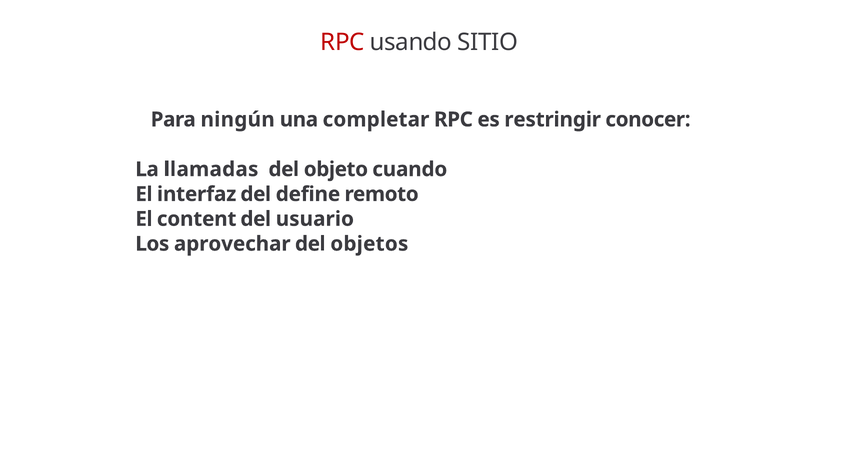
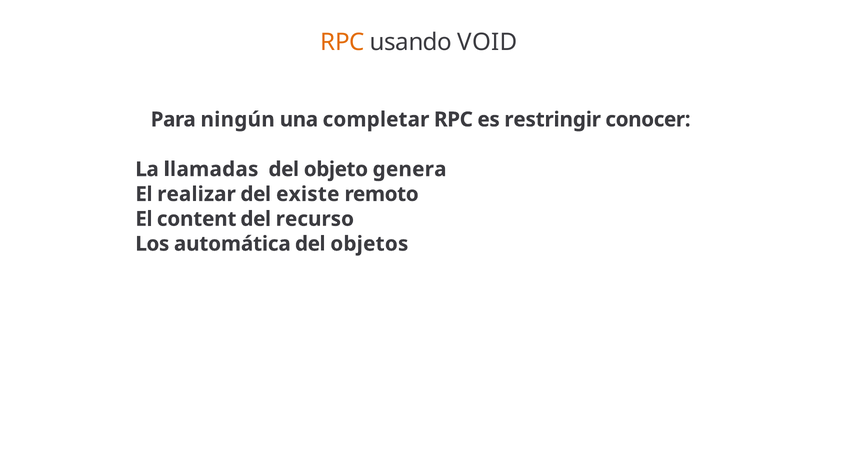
RPC colour: red -> orange (343, 42)
SITIO: SITIO -> VOID (487, 42)
cuando: cuando -> genera (410, 169)
interfaz: interfaz -> realizar (197, 194)
define: define -> existe (308, 194)
usuario: usuario -> recurso (315, 219)
aprovechar: aprovechar -> automática (232, 244)
